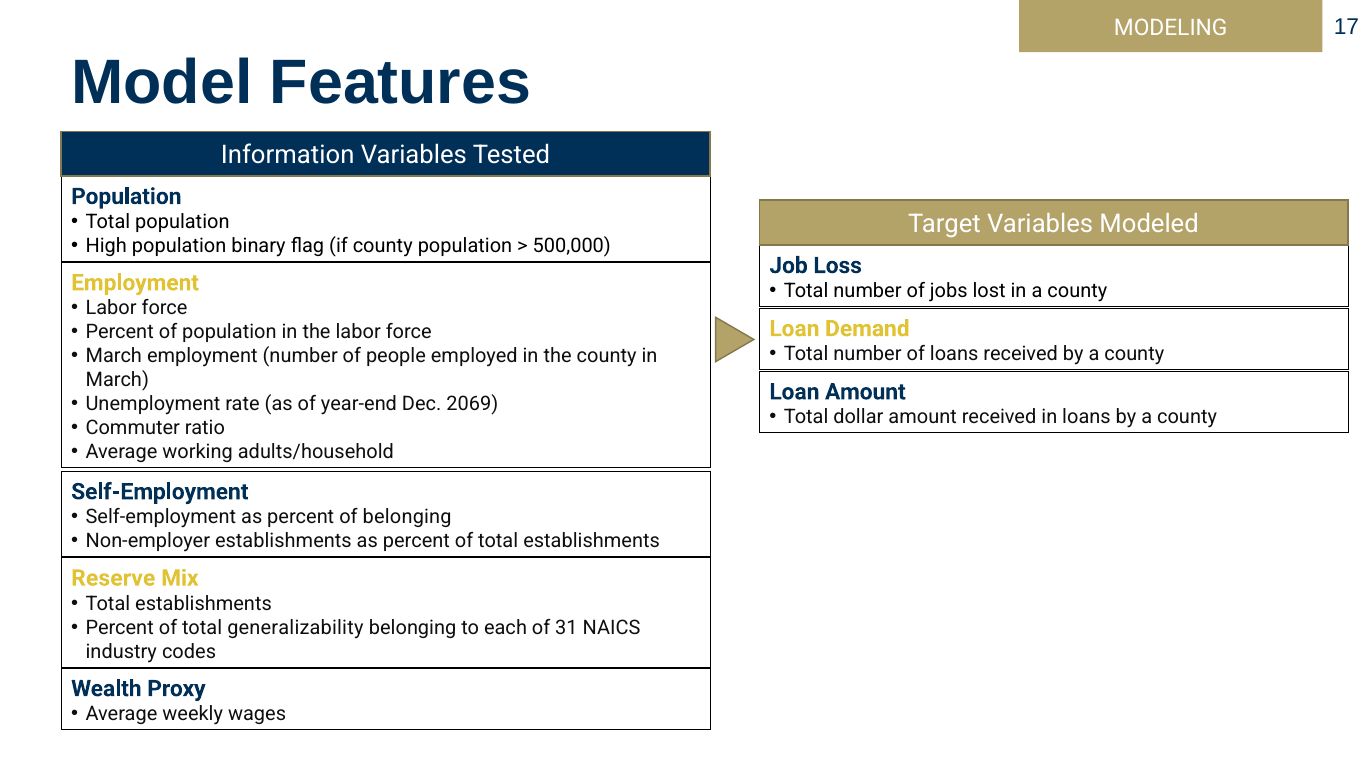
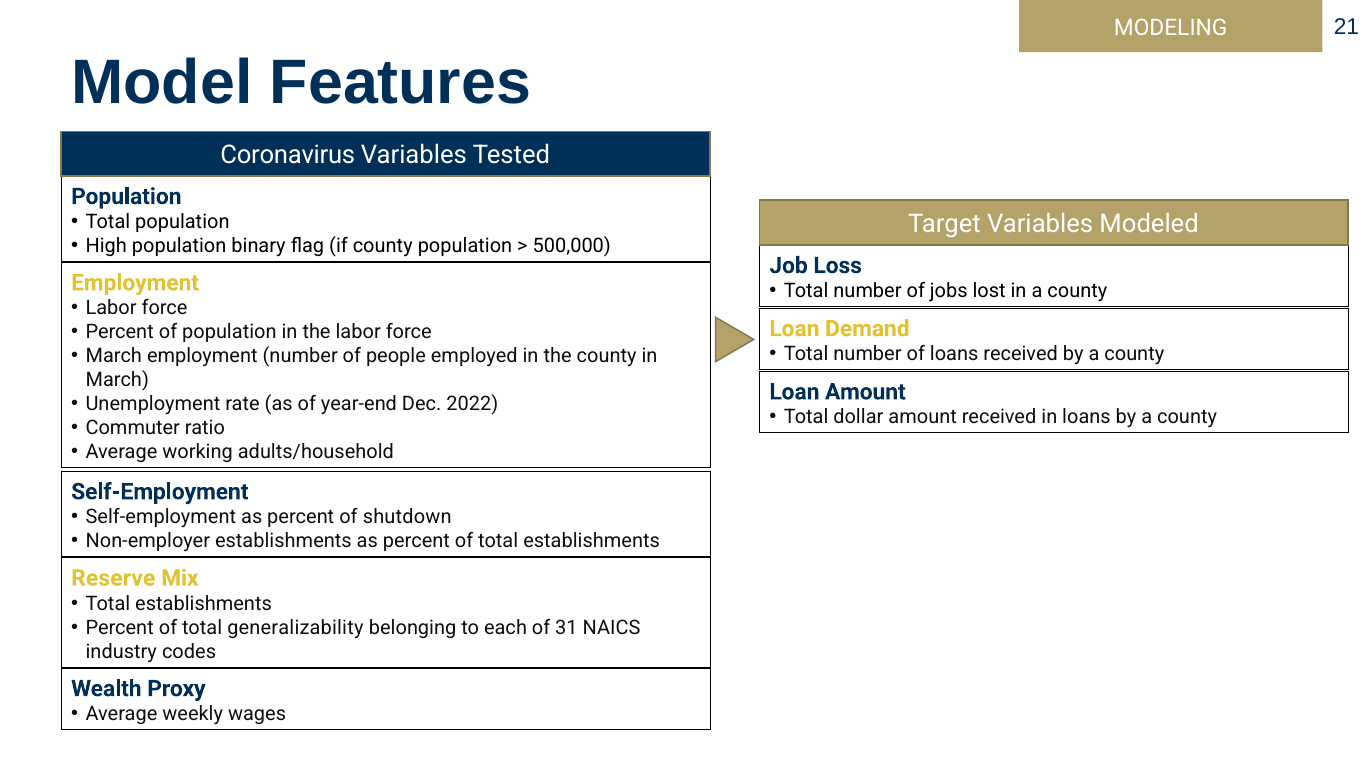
17: 17 -> 21 (1346, 27)
Information: Information -> Coronavirus (288, 155)
2069: 2069 -> 2022 (472, 404)
of belonging: belonging -> shutdown (407, 517)
